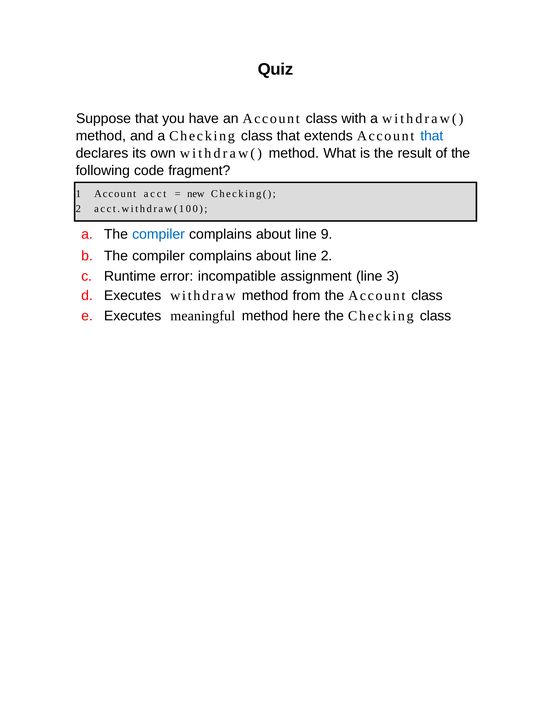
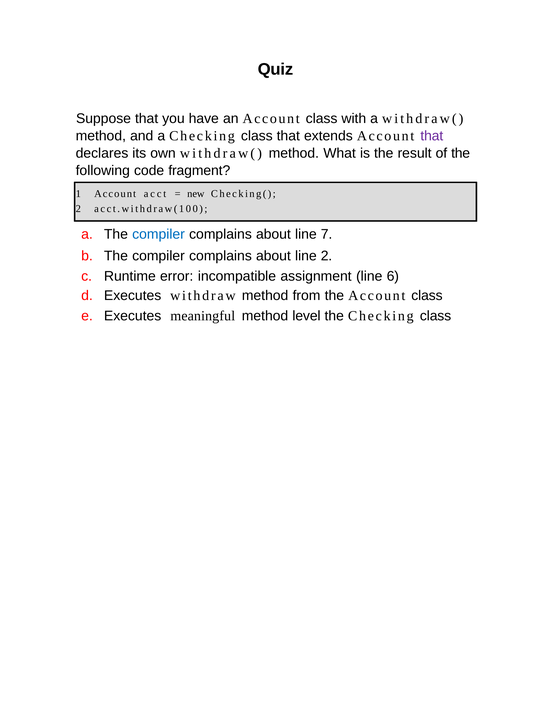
that colour: blue -> purple (432, 136)
9: 9 -> 7 (327, 234)
3: 3 -> 6 (393, 276)
here: here -> level (306, 316)
